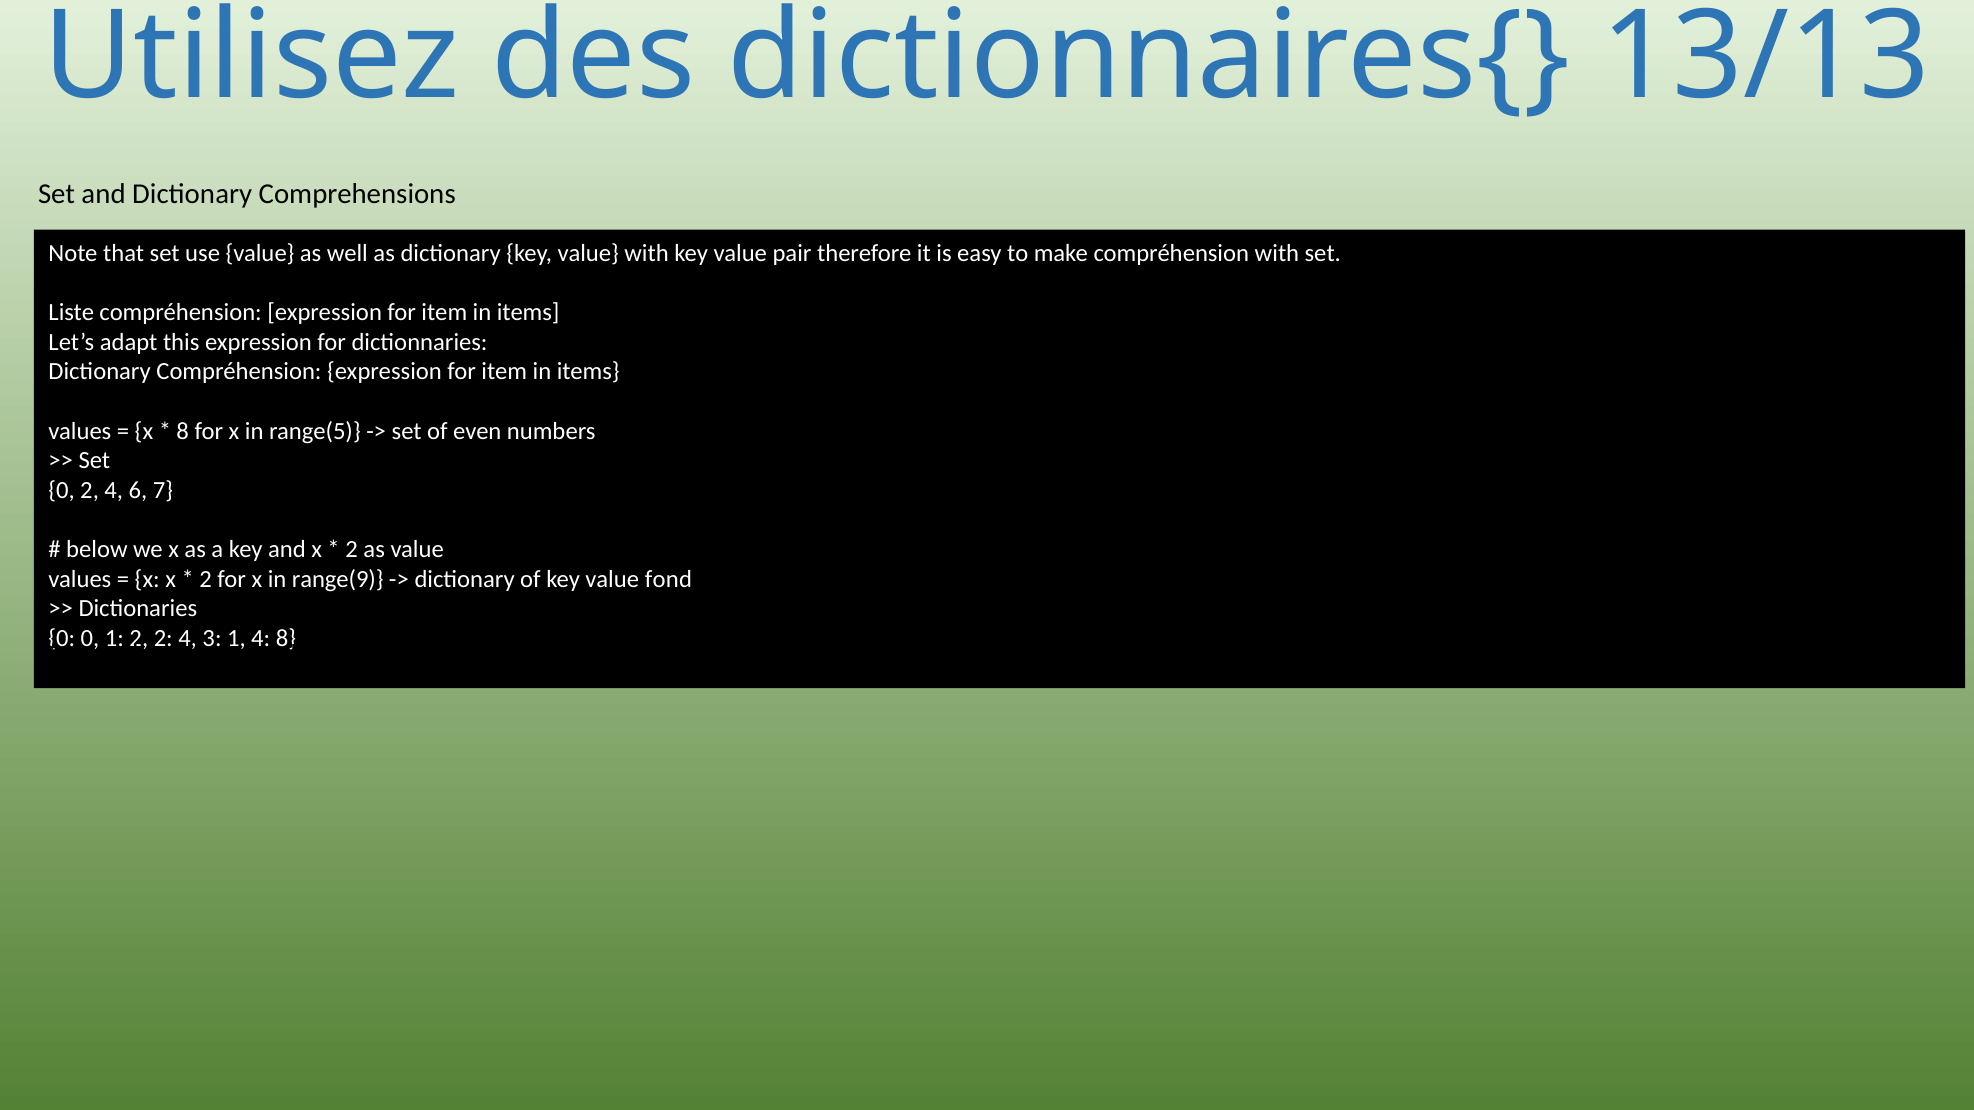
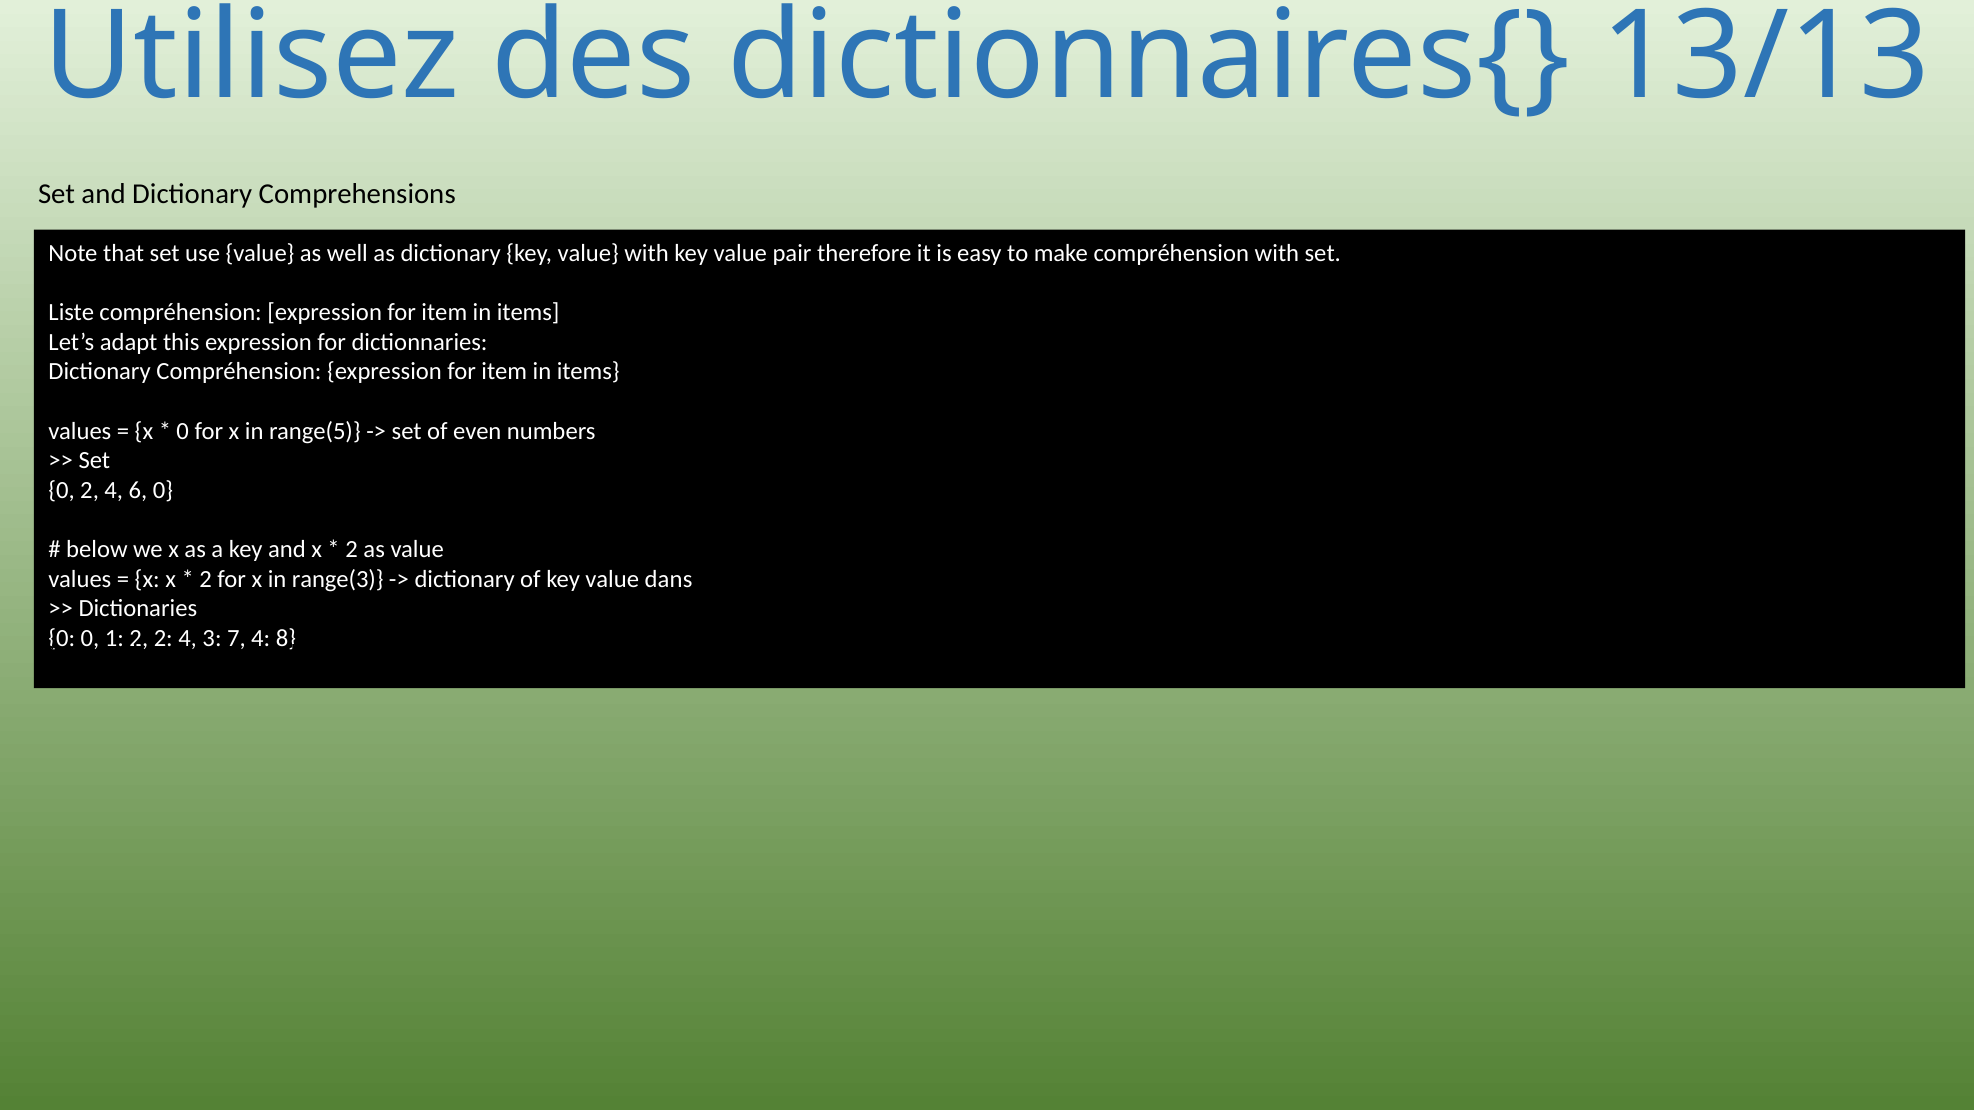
8: 8 -> 0 (183, 431)
6 7: 7 -> 0 (163, 490)
range(9: range(9 -> range(3 (338, 579)
fond: fond -> dans (668, 579)
1: 1 -> 7 (236, 638)
